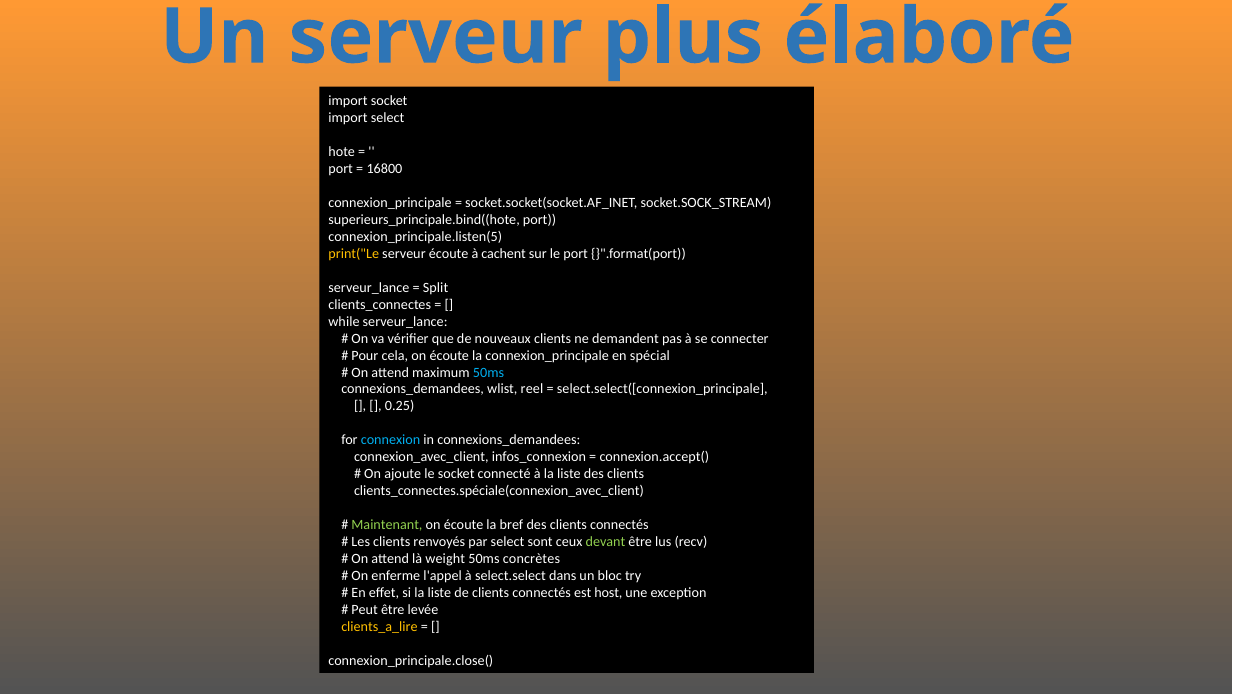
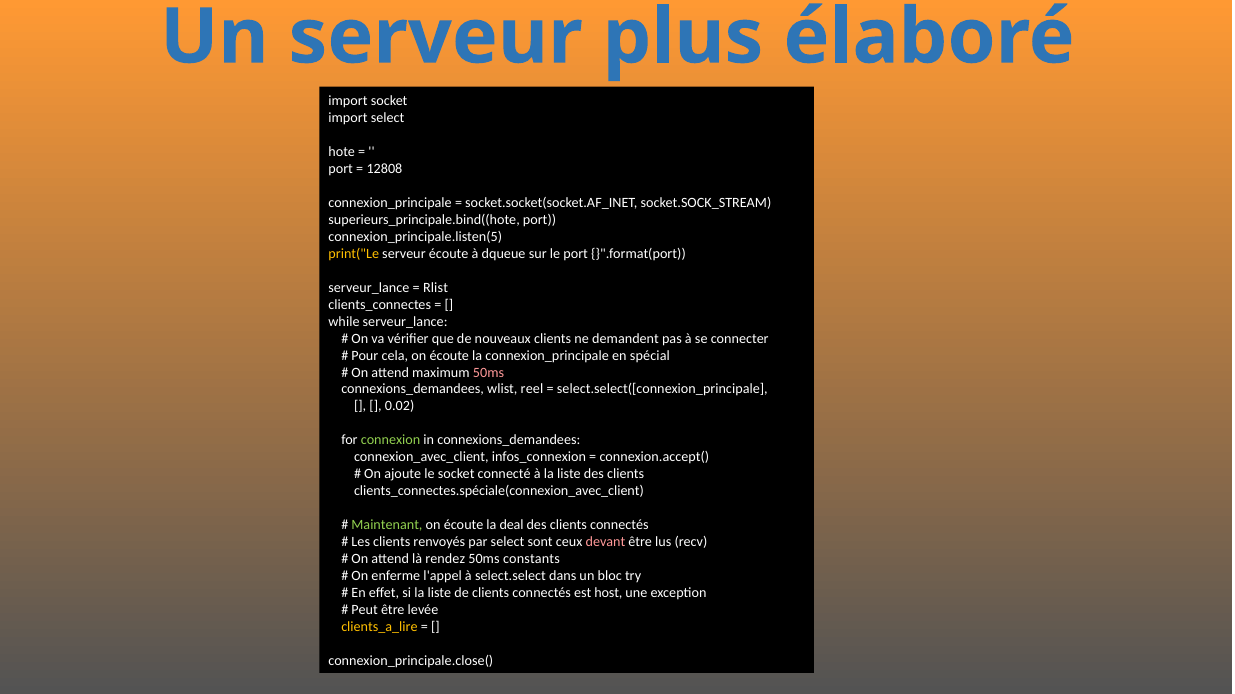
16800: 16800 -> 12808 (384, 169)
cachent: cachent -> dqueue (504, 254)
Split: Split -> Rlist (435, 288)
50ms colour: light blue -> pink (489, 373)
0.25: 0.25 -> 0.02 (400, 407)
connexion colour: light blue -> light green (391, 441)
bref: bref -> deal (512, 526)
devant colour: light green -> pink (605, 543)
weight: weight -> rendez (445, 560)
concrètes: concrètes -> constants (531, 560)
